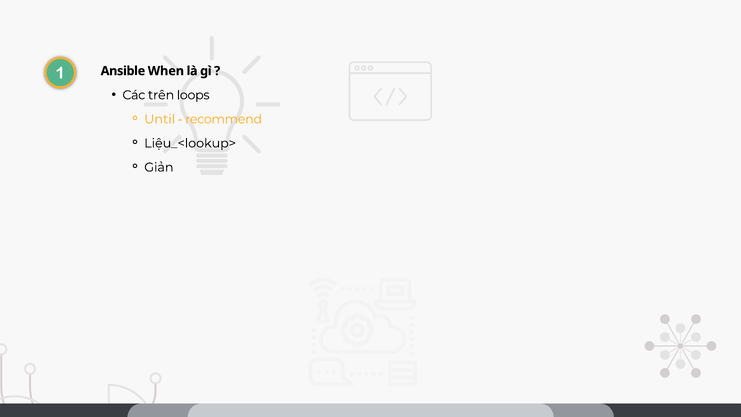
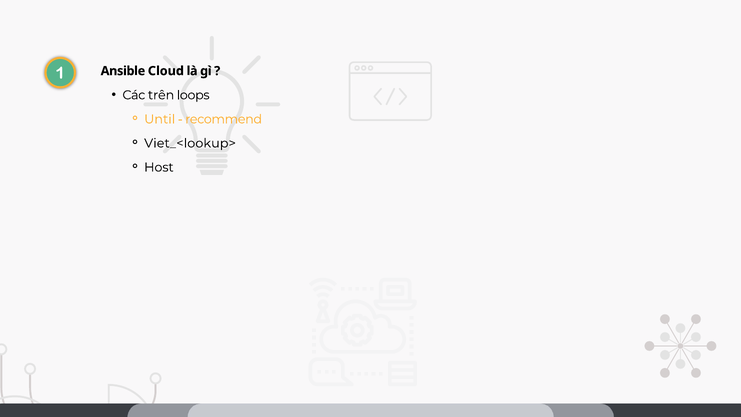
When: When -> Cloud (166, 71)
Liệu_<lookup>: Liệu_<lookup> -> Viet_<lookup> (190, 143)
Giản: Giản -> Host (159, 167)
